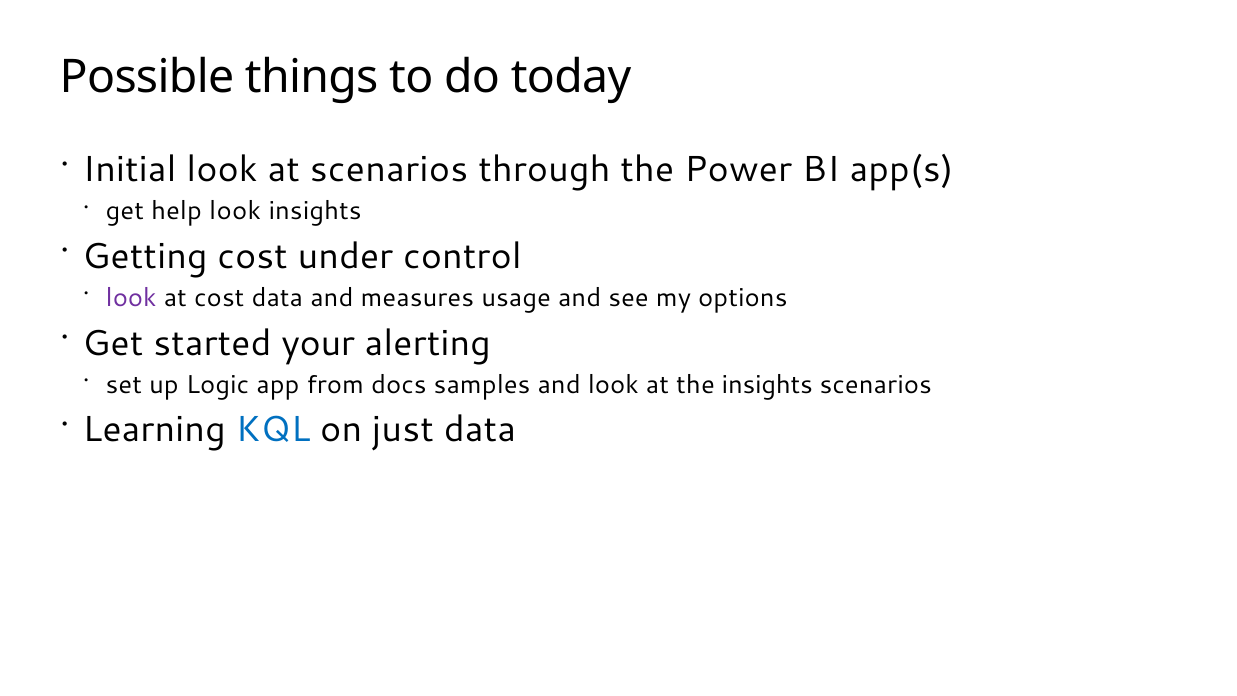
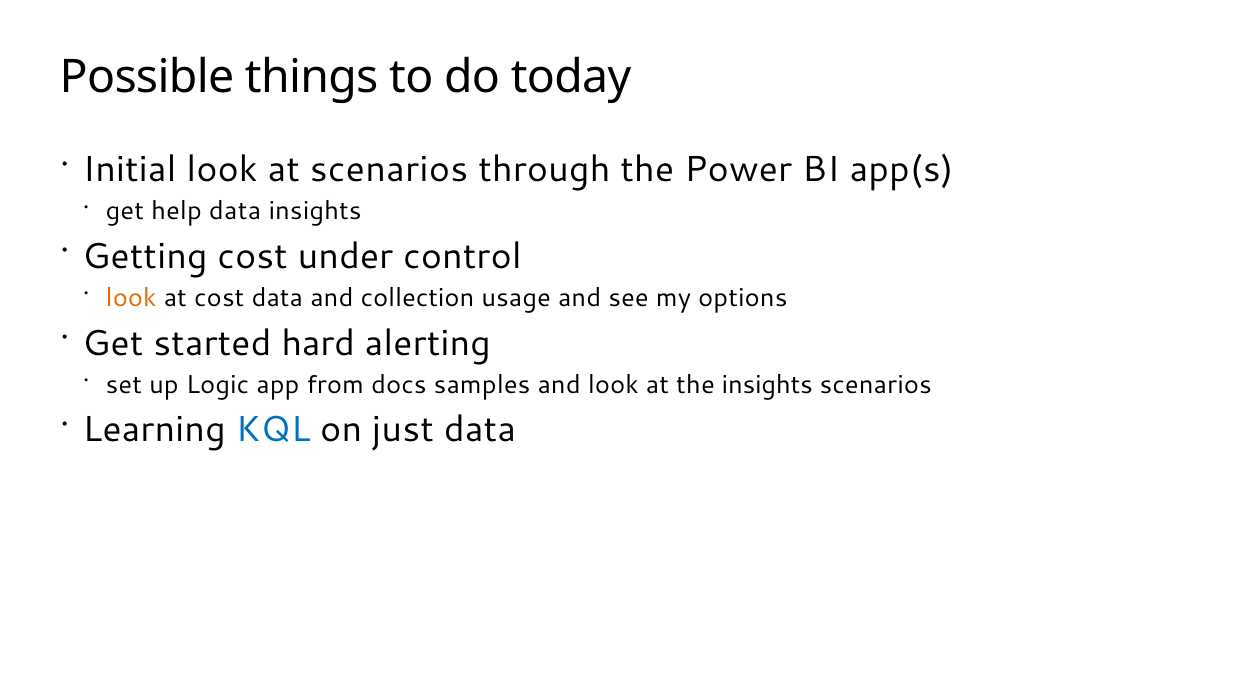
help look: look -> data (235, 211)
look colour: purple -> orange (131, 298)
measures: measures -> collection (417, 298)
your: your -> hard (318, 343)
